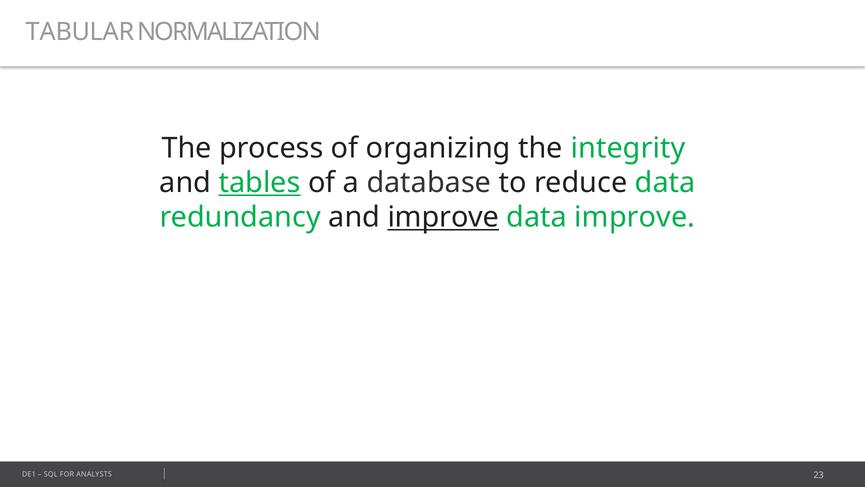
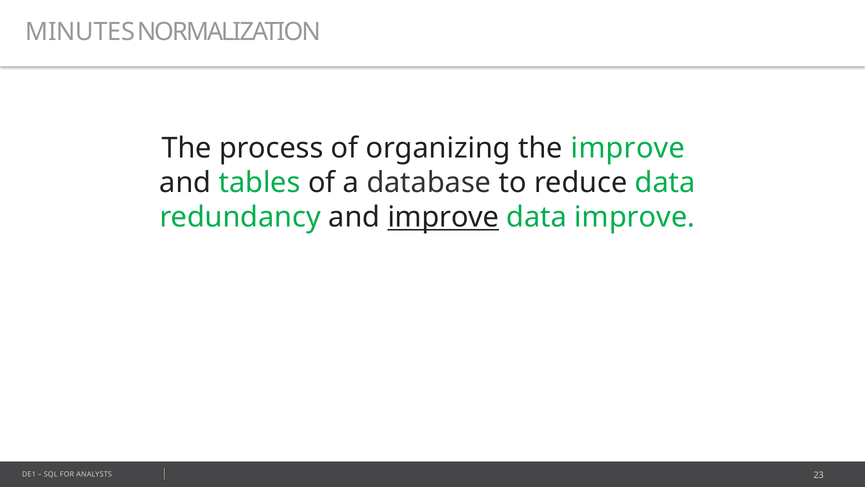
TABULAR: TABULAR -> MINUTES (80, 32)
the integrity: integrity -> improve (628, 148)
tables underline: present -> none (260, 183)
